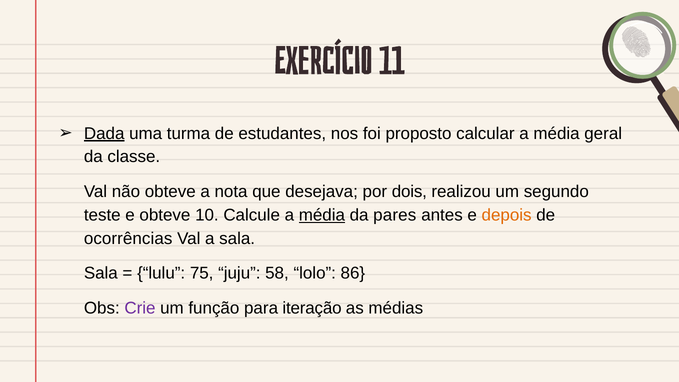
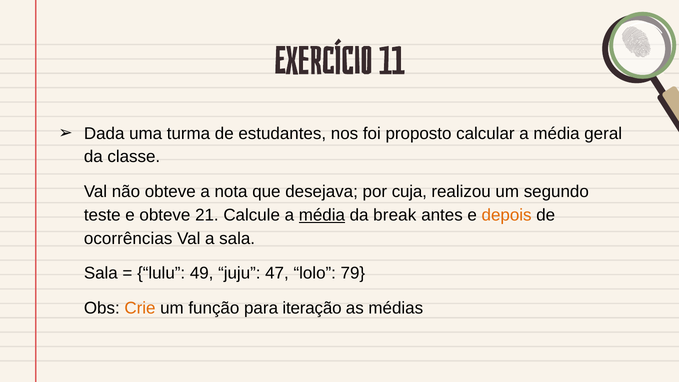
Dada underline: present -> none (104, 133)
dois: dois -> cuja (409, 192)
10: 10 -> 21 (207, 215)
pares: pares -> break (395, 215)
75: 75 -> 49 (202, 273)
58: 58 -> 47 (277, 273)
86: 86 -> 79 (353, 273)
Crie colour: purple -> orange (140, 308)
